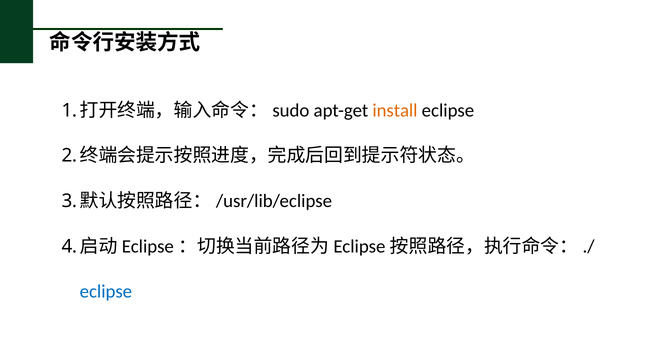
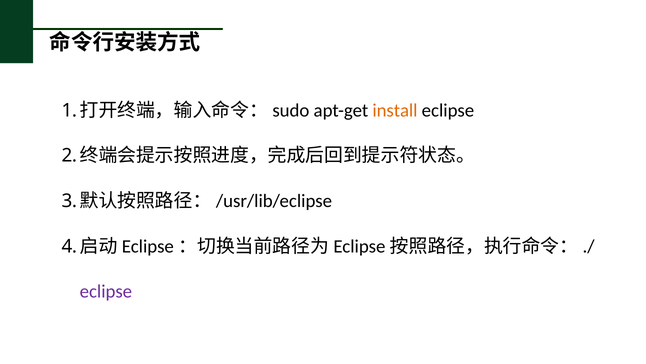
eclipse colour: blue -> purple (106, 291)
